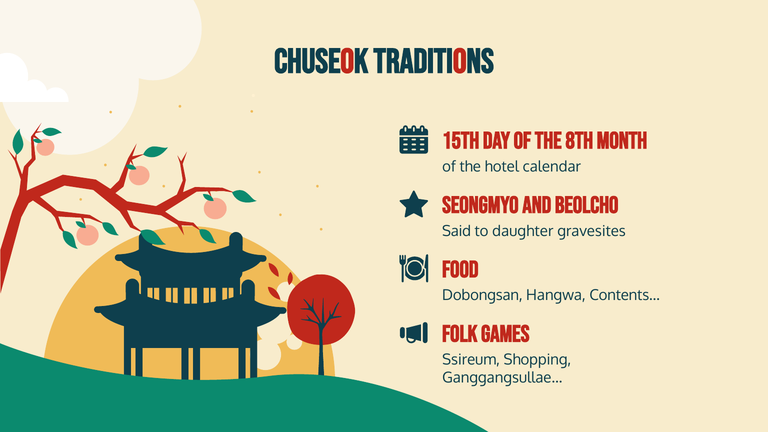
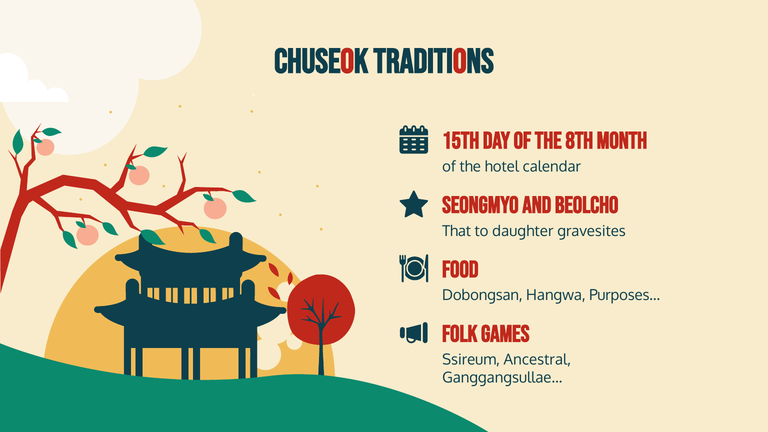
Said: Said -> That (457, 231)
Contents…: Contents… -> Purposes… (625, 296)
Shopping: Shopping -> Ancestral (537, 360)
